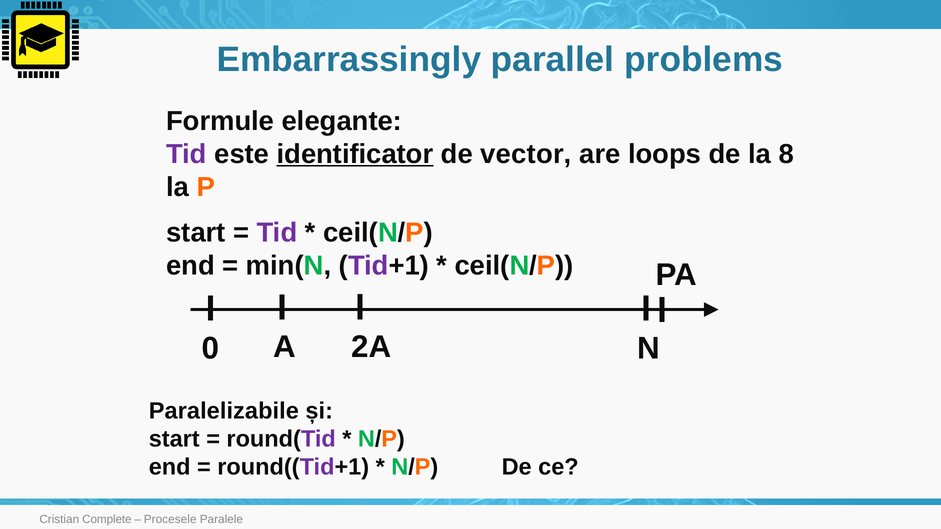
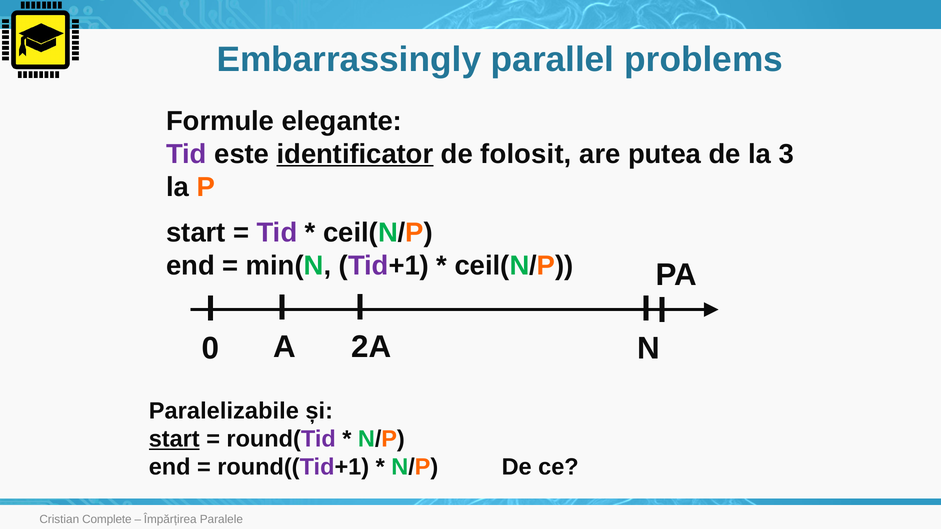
vector: vector -> folosit (526, 154)
loops: loops -> putea (665, 154)
8: 8 -> 3 (786, 154)
start underline: none -> present (174, 439)
Procesele: Procesele -> Împărțirea (170, 520)
